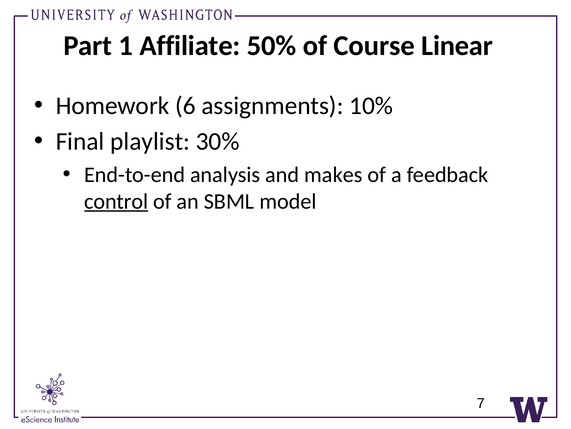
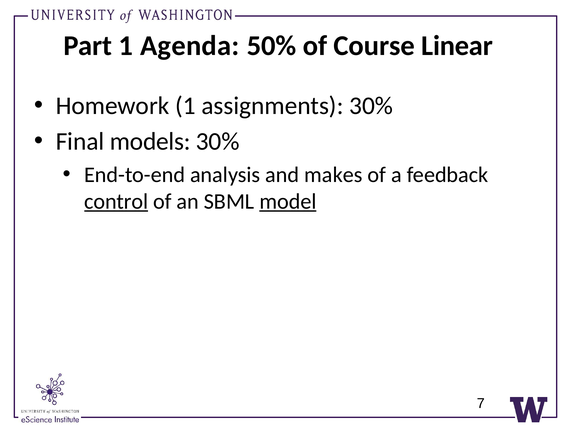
Affiliate: Affiliate -> Agenda (190, 46)
Homework 6: 6 -> 1 (185, 106)
assignments 10%: 10% -> 30% (371, 106)
playlist: playlist -> models (150, 141)
model underline: none -> present (288, 201)
